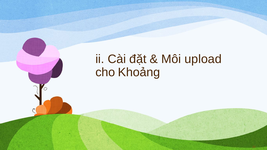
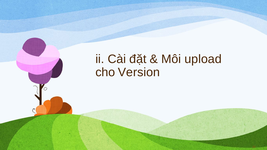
Khoảng: Khoảng -> Version (139, 72)
